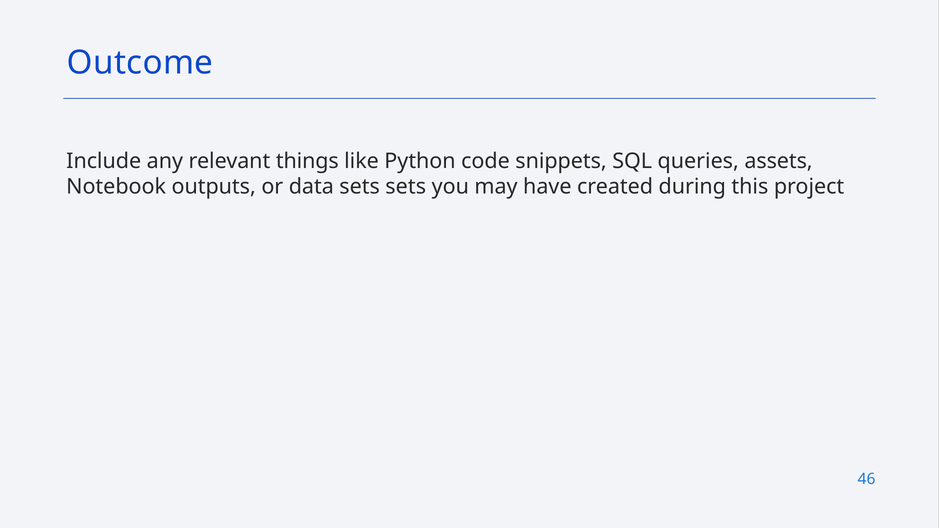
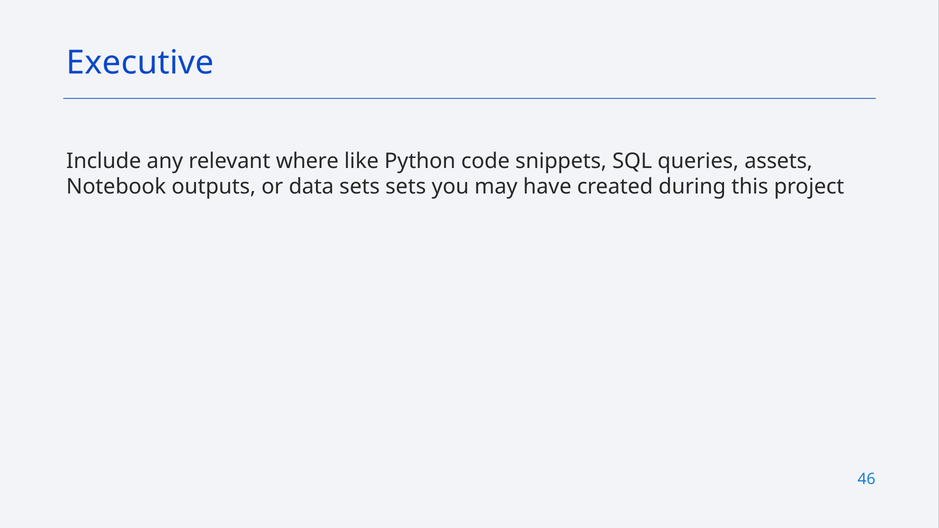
Outcome: Outcome -> Executive (140, 63)
things: things -> where (307, 161)
